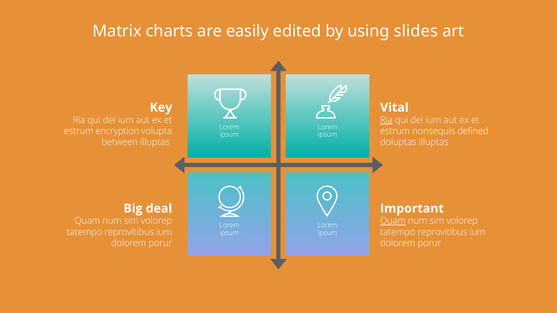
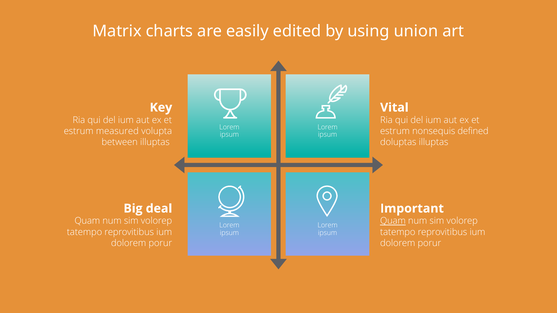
slides: slides -> union (416, 31)
Ria underline: present -> none (386, 120)
encryption: encryption -> measured (117, 131)
